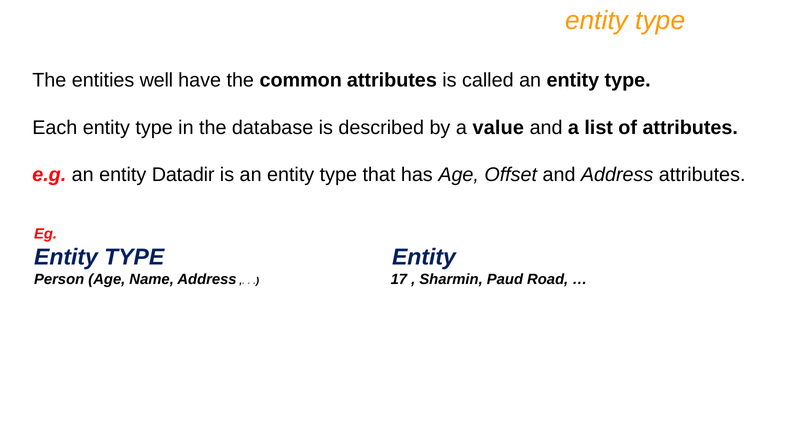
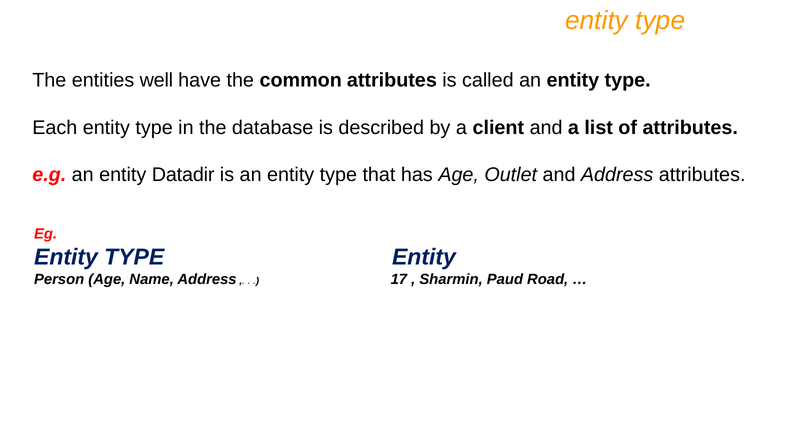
value: value -> client (498, 128)
Offset: Offset -> Outlet (511, 175)
